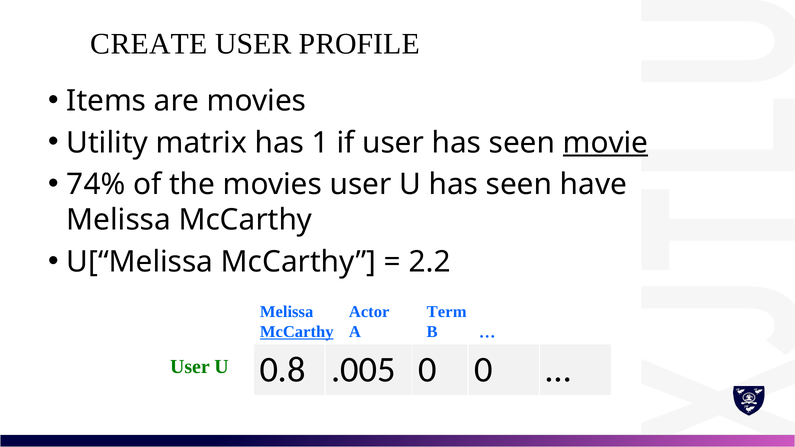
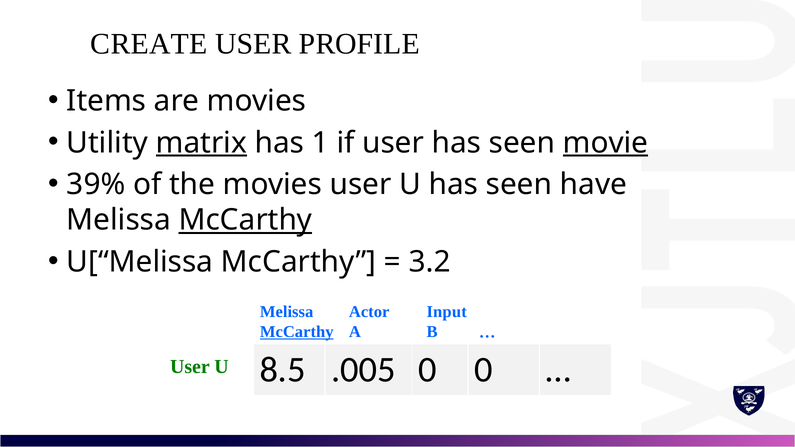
matrix underline: none -> present (201, 143)
74%: 74% -> 39% (96, 184)
McCarthy underline: none -> present (245, 220)
2.2: 2.2 -> 3.2 (430, 262)
Term: Term -> Input (447, 312)
0.8: 0.8 -> 8.5 (283, 370)
